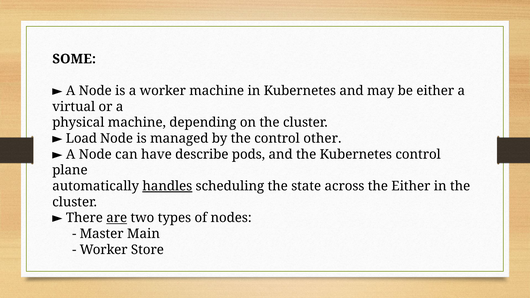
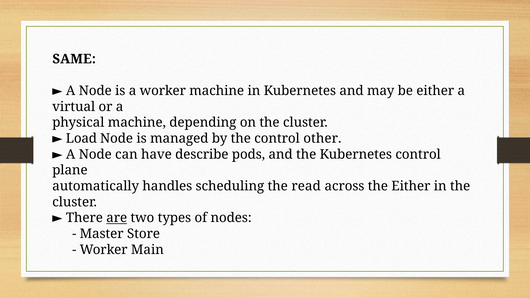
SOME: SOME -> SAME (74, 59)
handles underline: present -> none (167, 186)
state: state -> read (306, 186)
Main: Main -> Store (143, 234)
Store: Store -> Main (147, 250)
